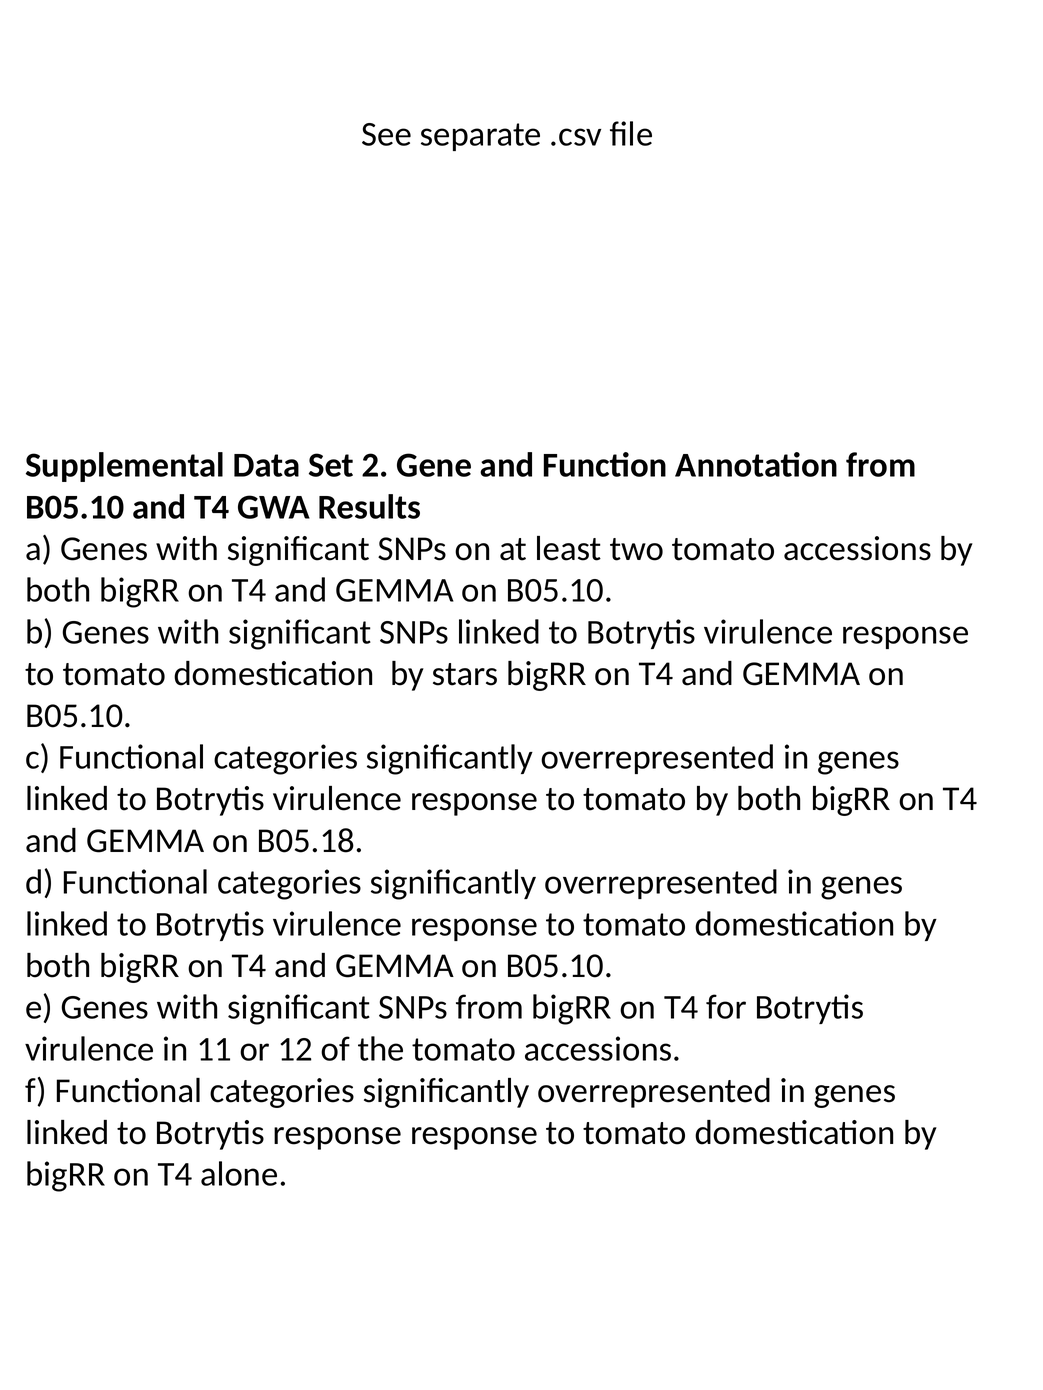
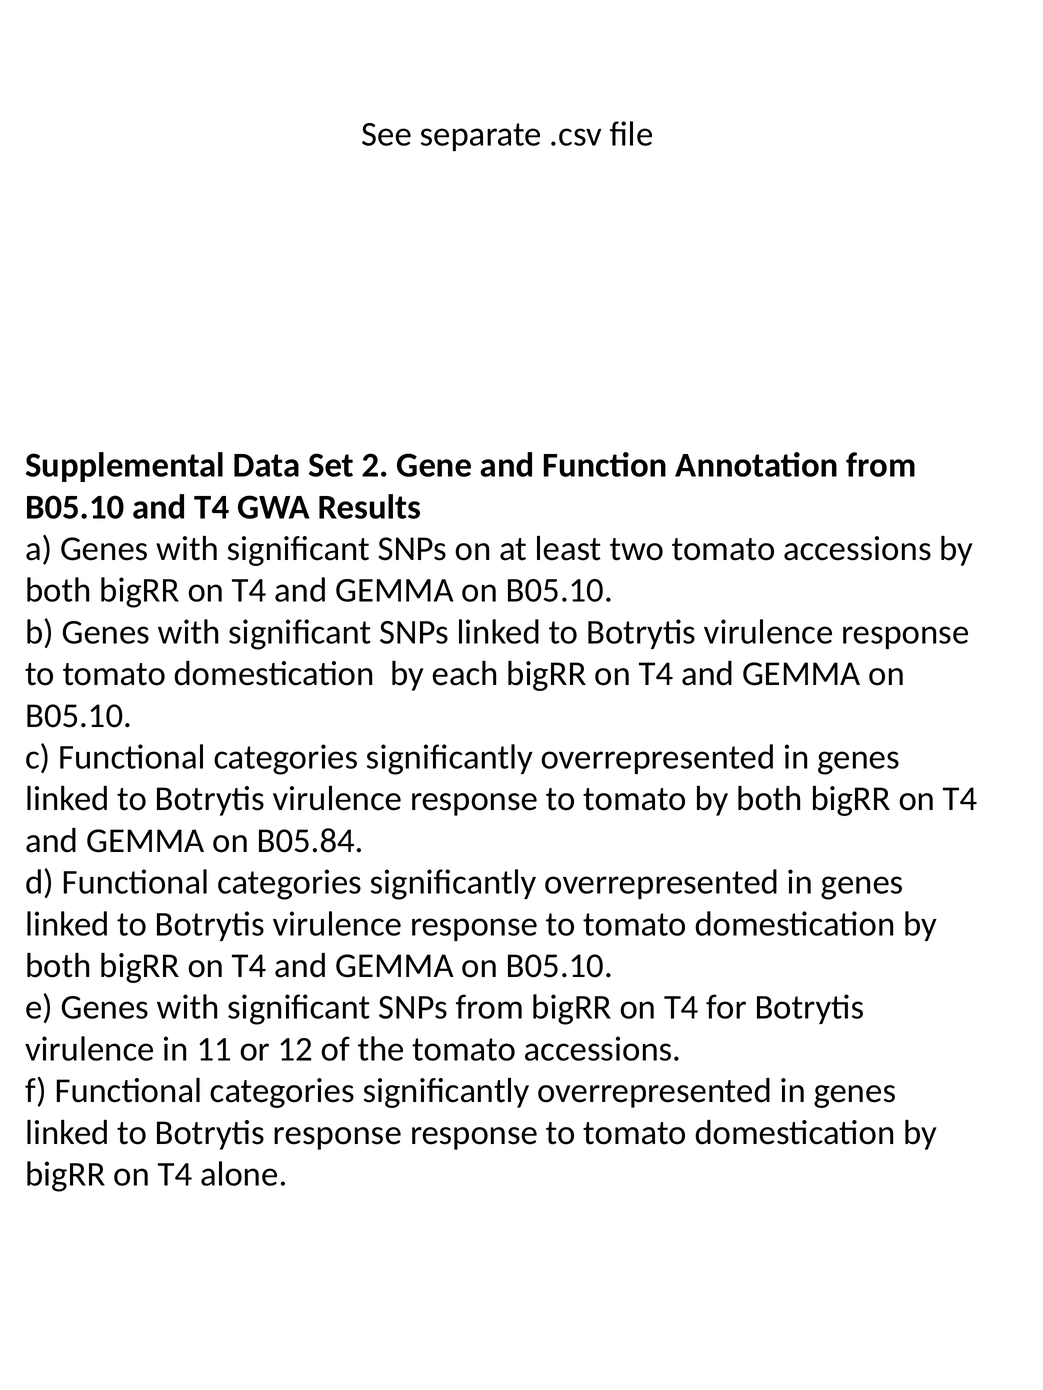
stars: stars -> each (465, 674)
B05.18: B05.18 -> B05.84 (310, 841)
